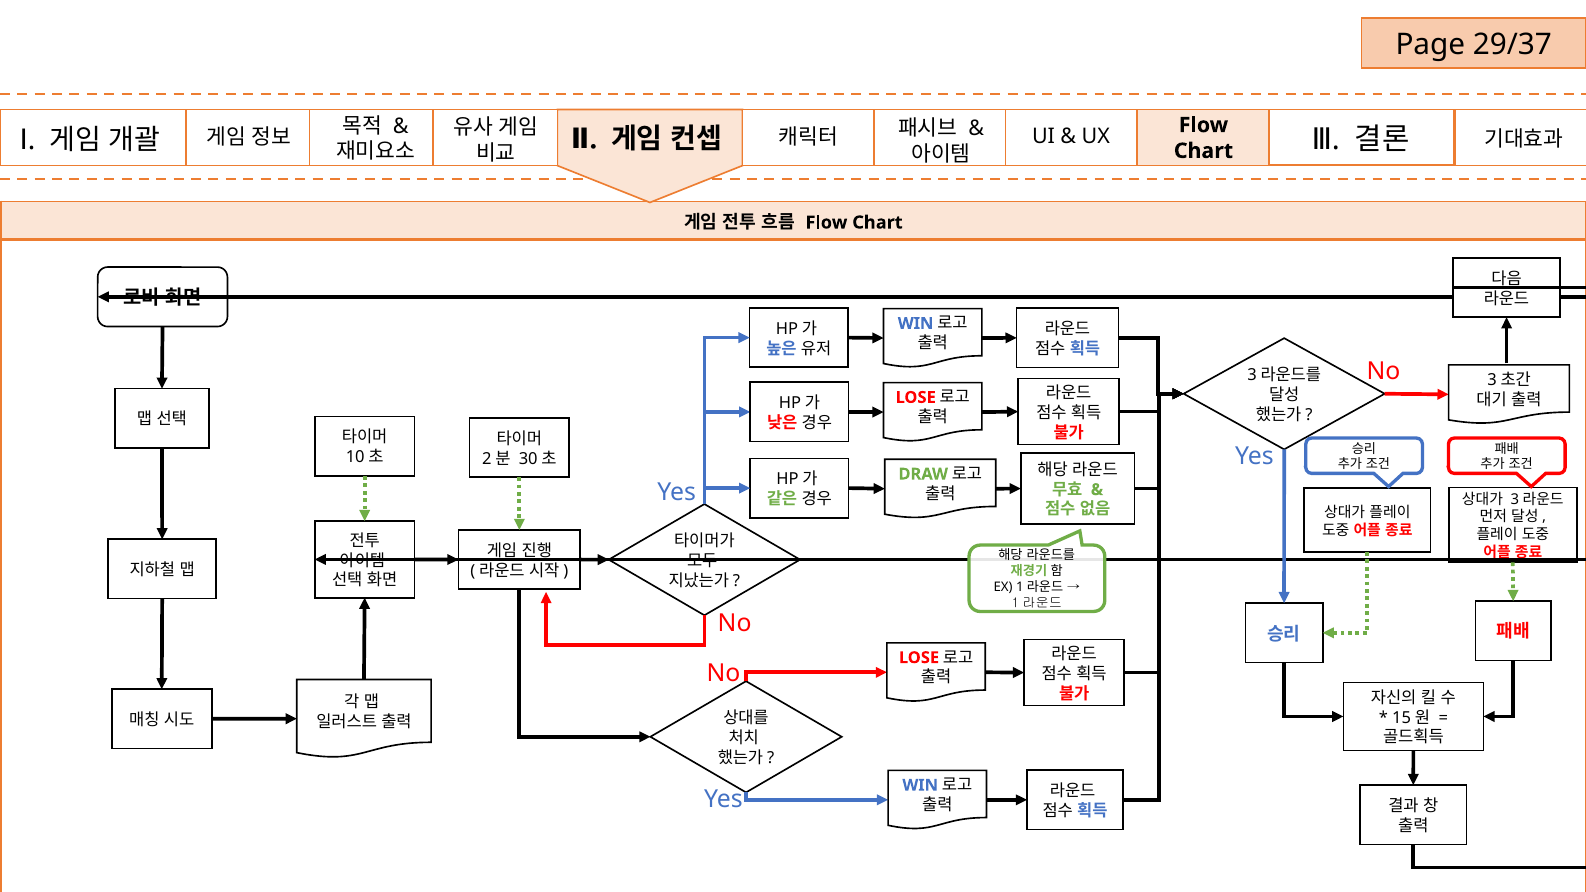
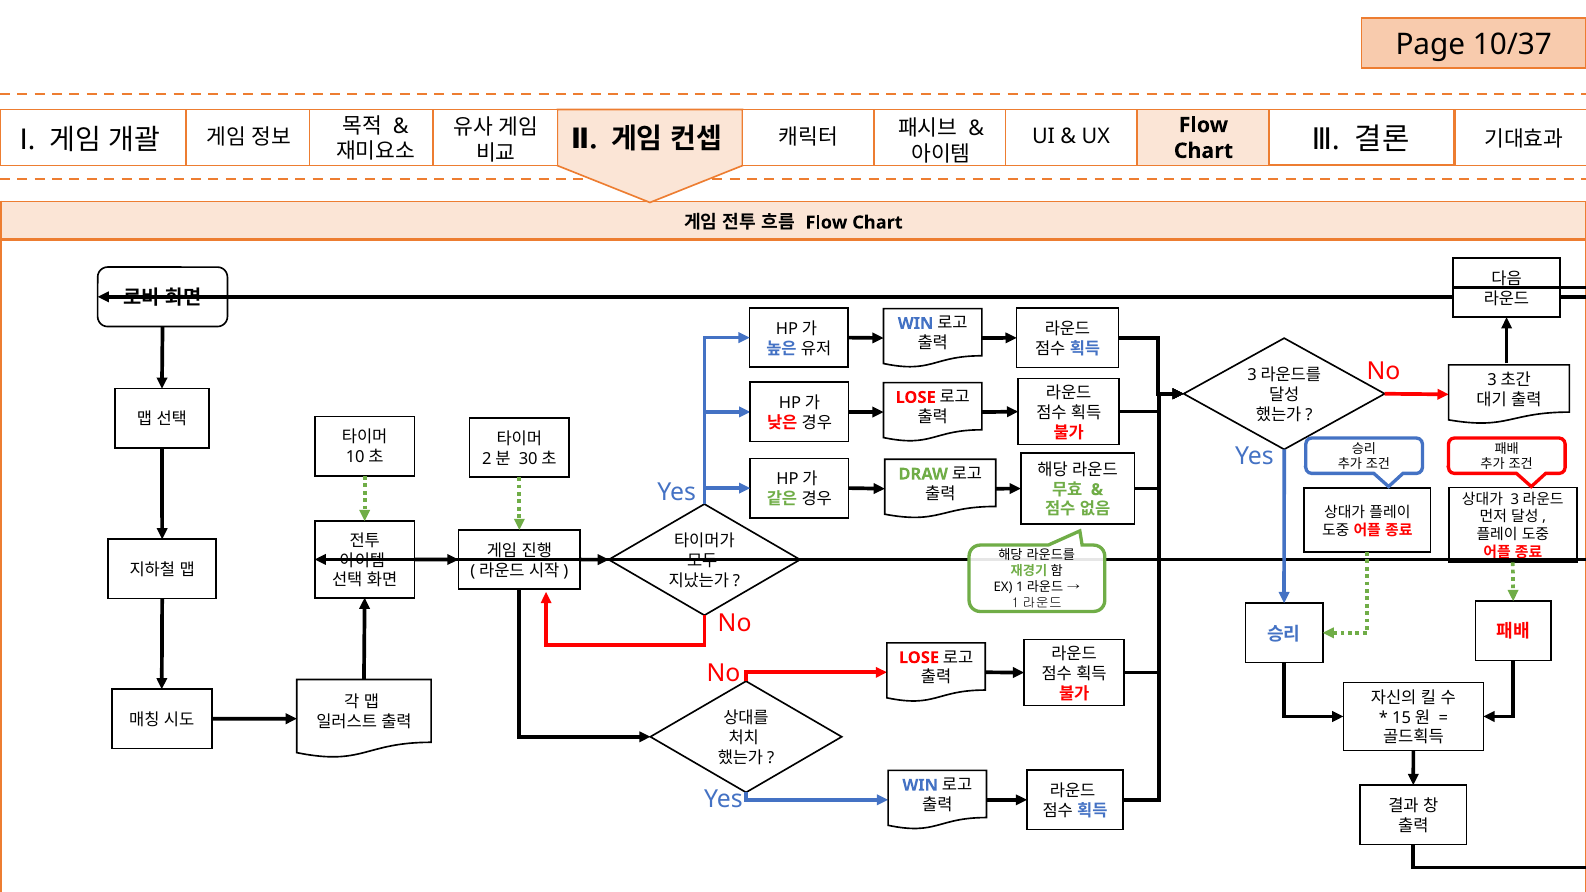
29/37: 29/37 -> 10/37 (1512, 45)
